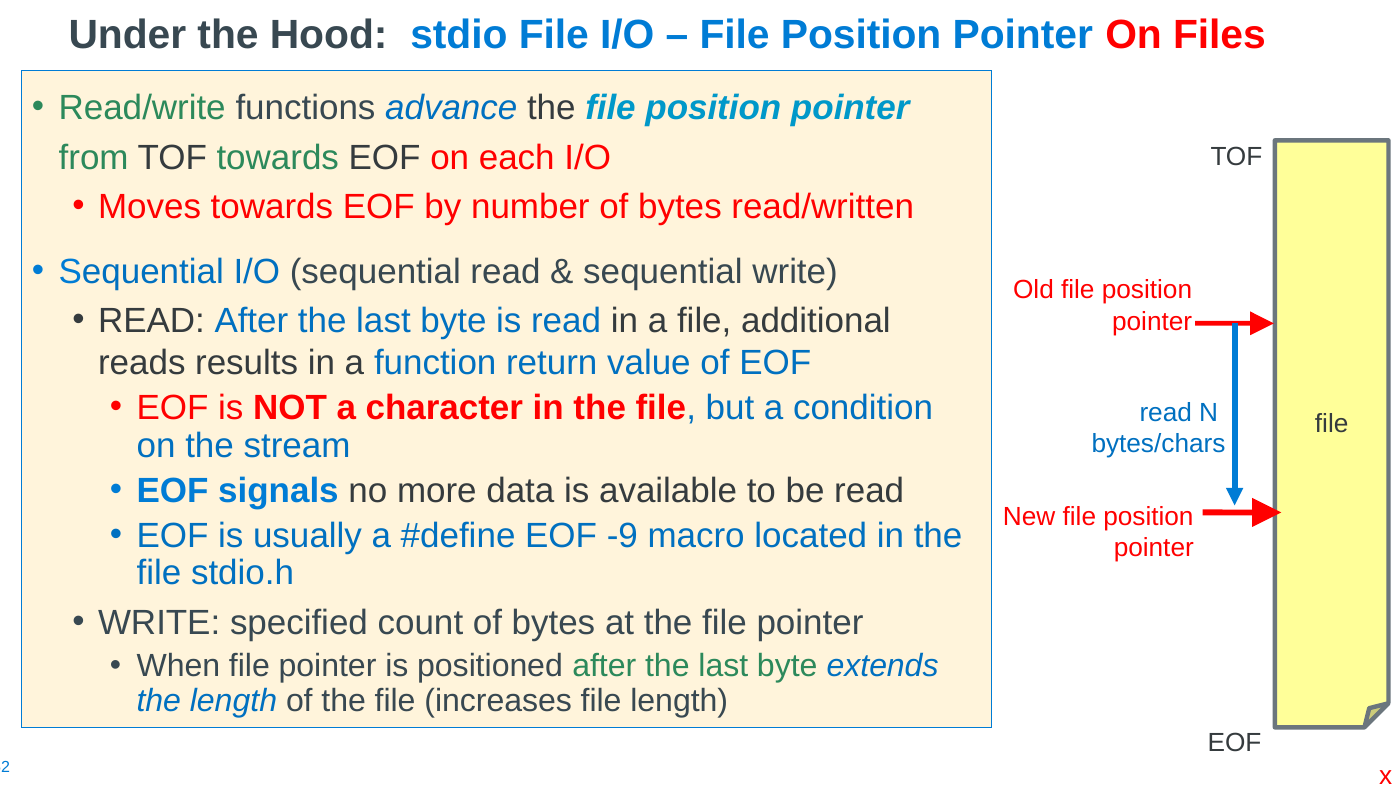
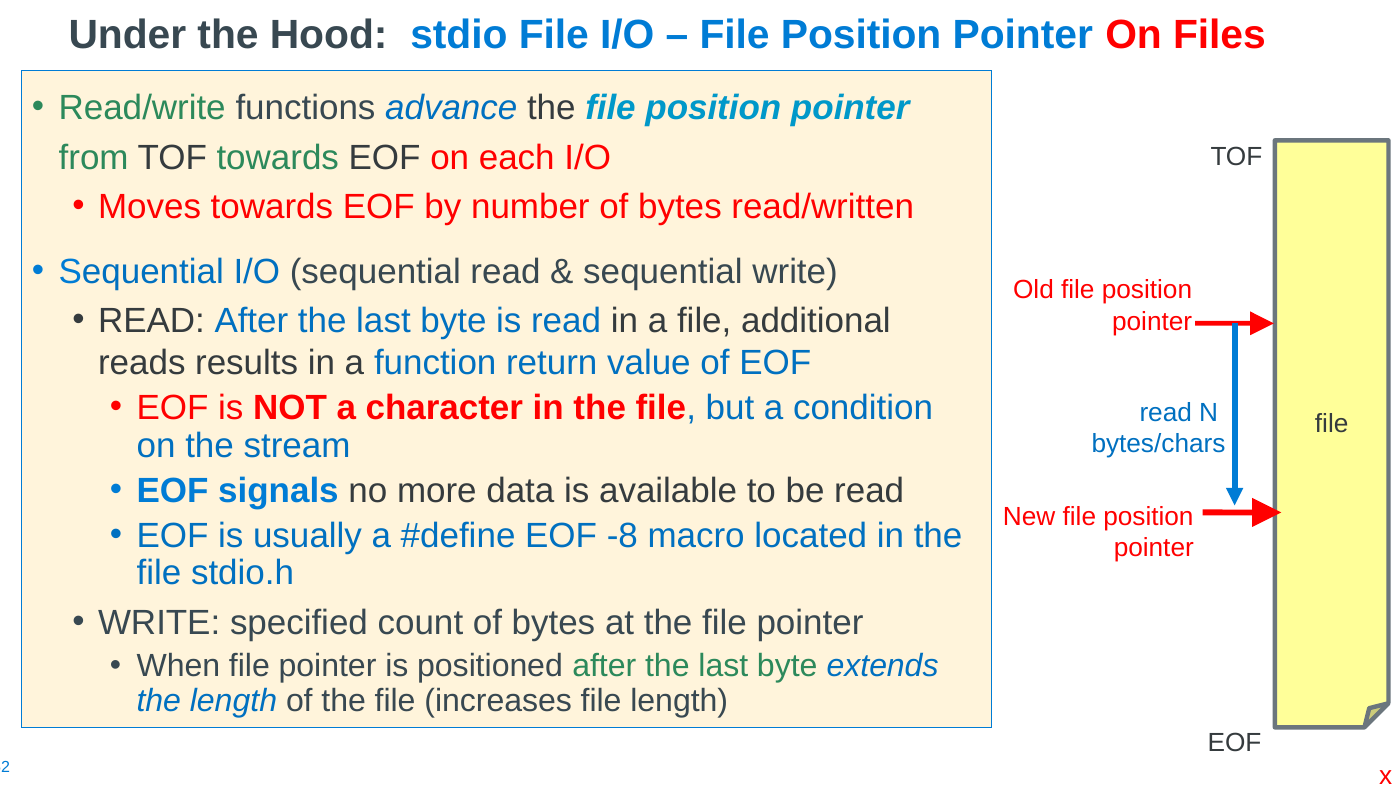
-9: -9 -> -8 (622, 536)
